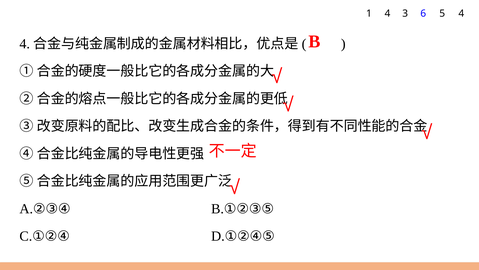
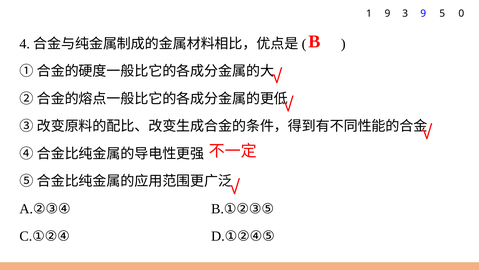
1 4: 4 -> 9 (388, 14)
3 6: 6 -> 9 (423, 14)
5 4: 4 -> 0 (461, 14)
